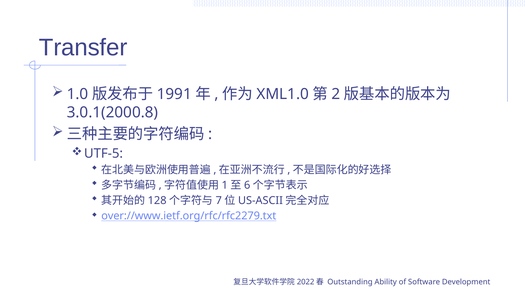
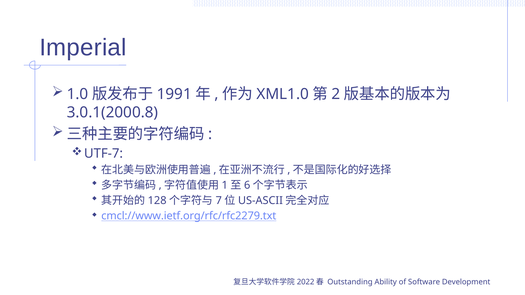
Transfer: Transfer -> Imperial (83, 48)
UTF-5: UTF-5 -> UTF-7 (104, 154)
over://www.ietf.org/rfc/rfc2279.txt: over://www.ietf.org/rfc/rfc2279.txt -> cmcl://www.ietf.org/rfc/rfc2279.txt (189, 216)
